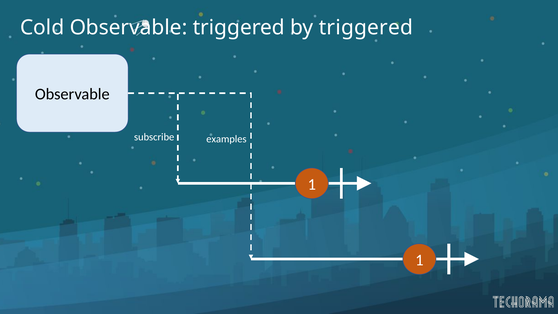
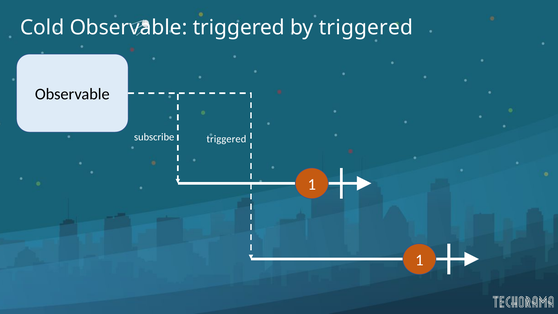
subscribe examples: examples -> triggered (226, 139)
